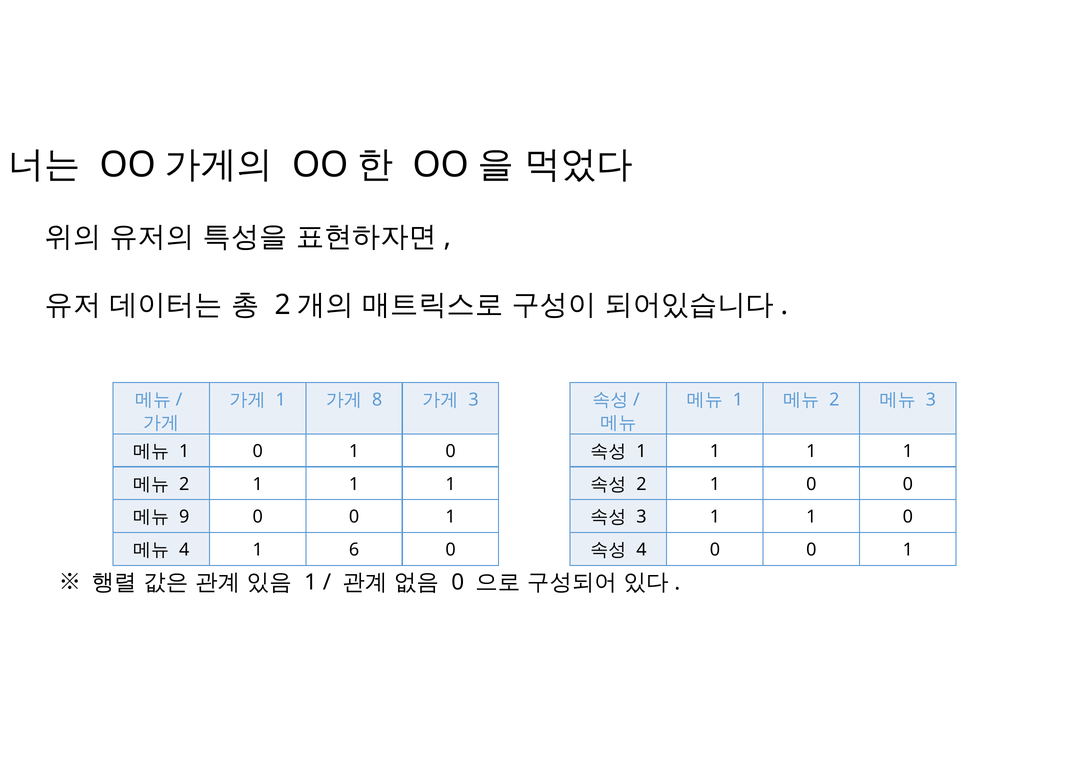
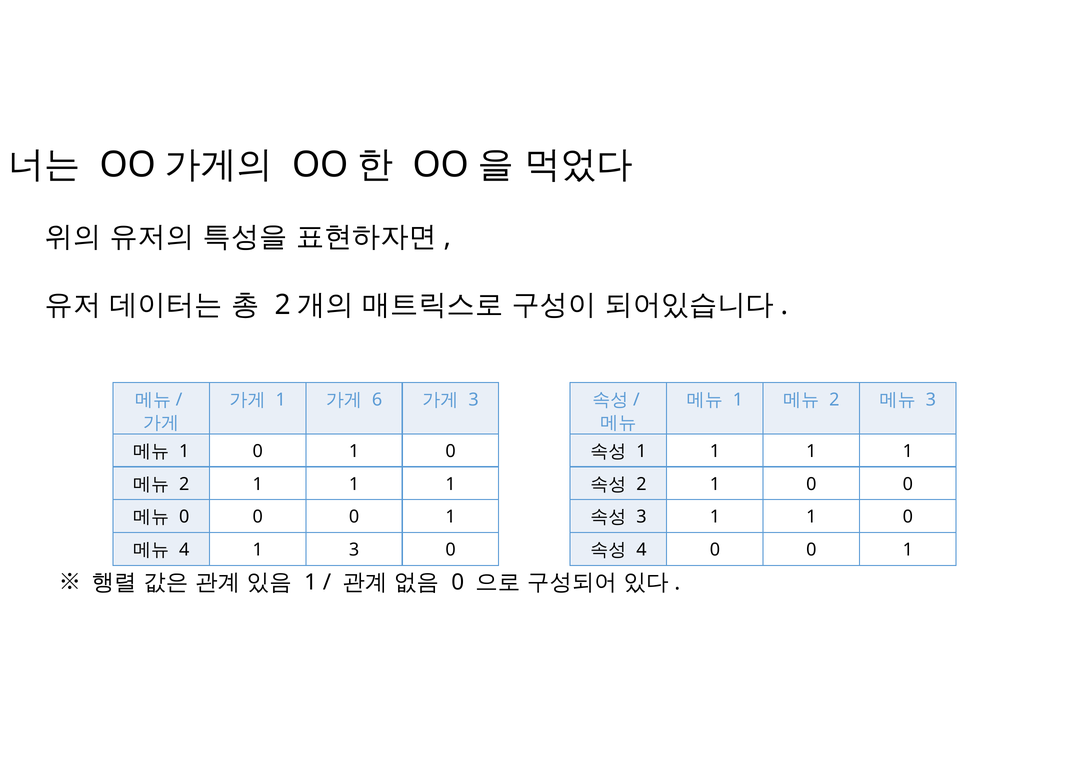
8: 8 -> 6 (377, 400)
9: 9 -> 0 (184, 517)
1 6: 6 -> 3 (354, 550)
